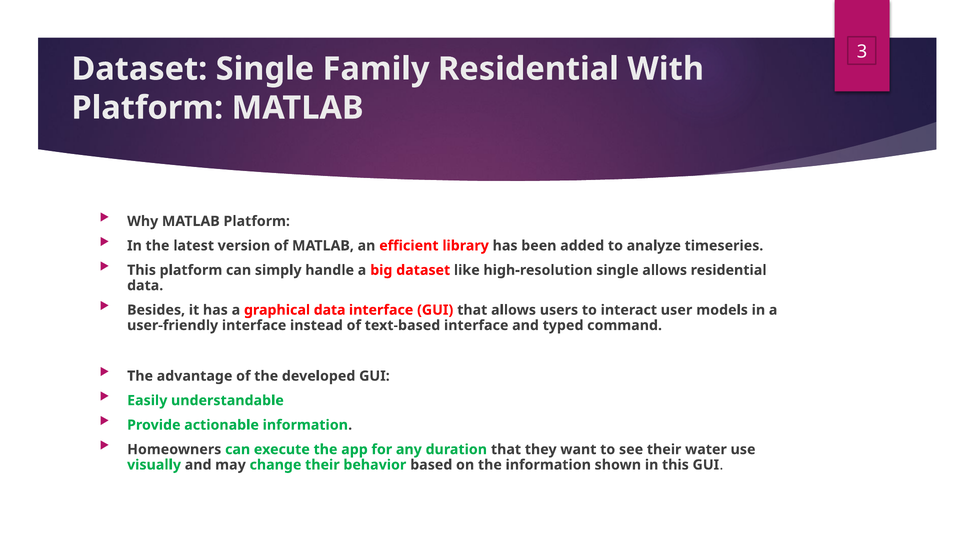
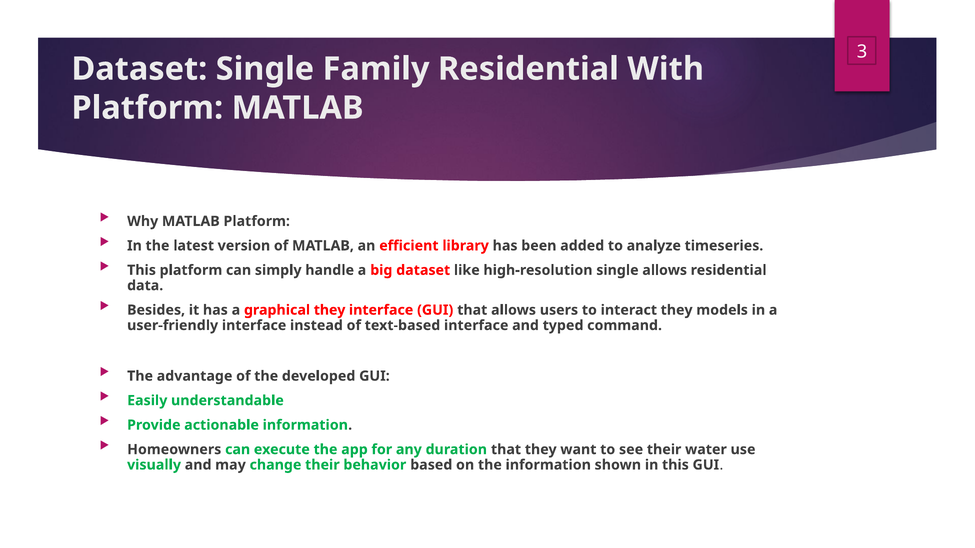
graphical data: data -> they (330, 310)
interact user: user -> they (677, 310)
